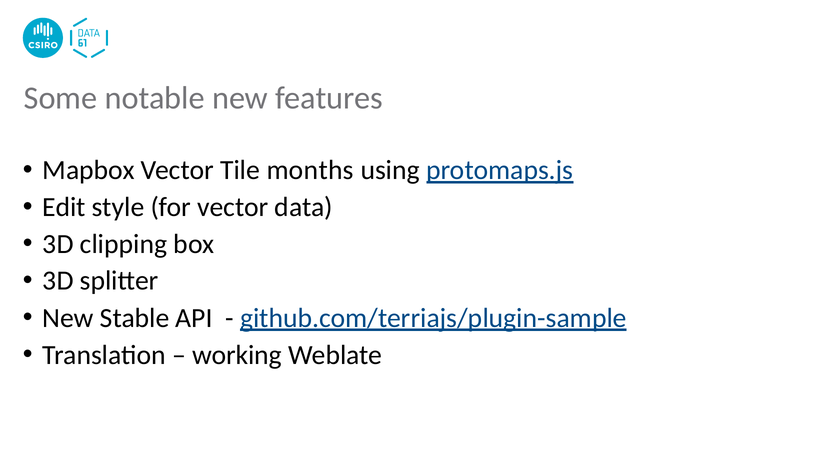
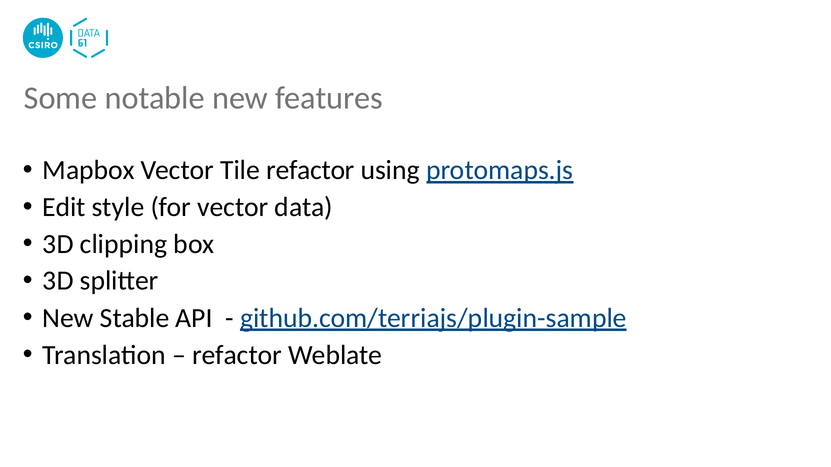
Tile months: months -> refactor (310, 170)
working: working -> refactor (237, 355)
